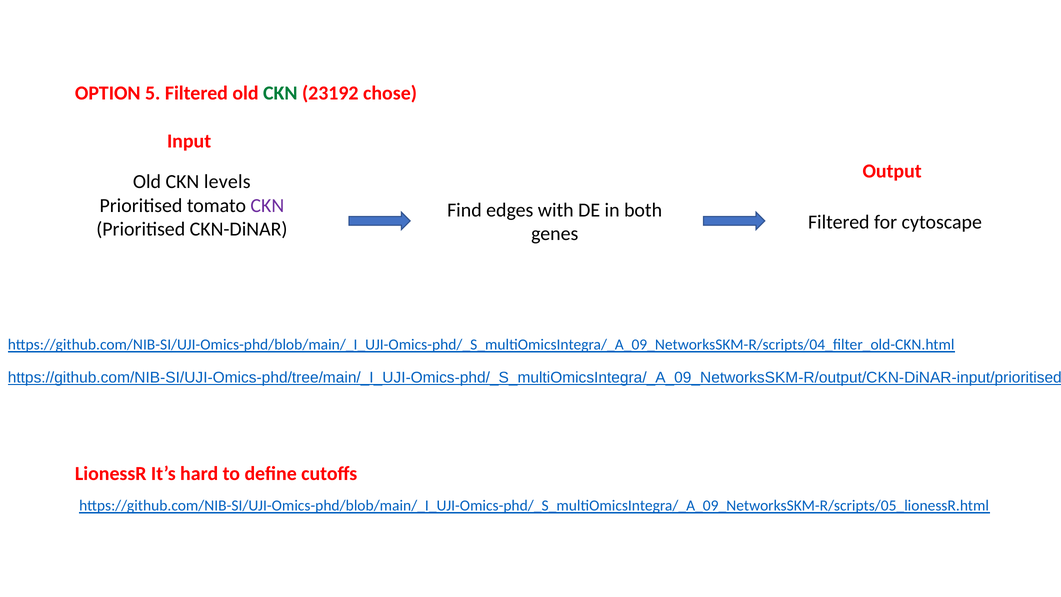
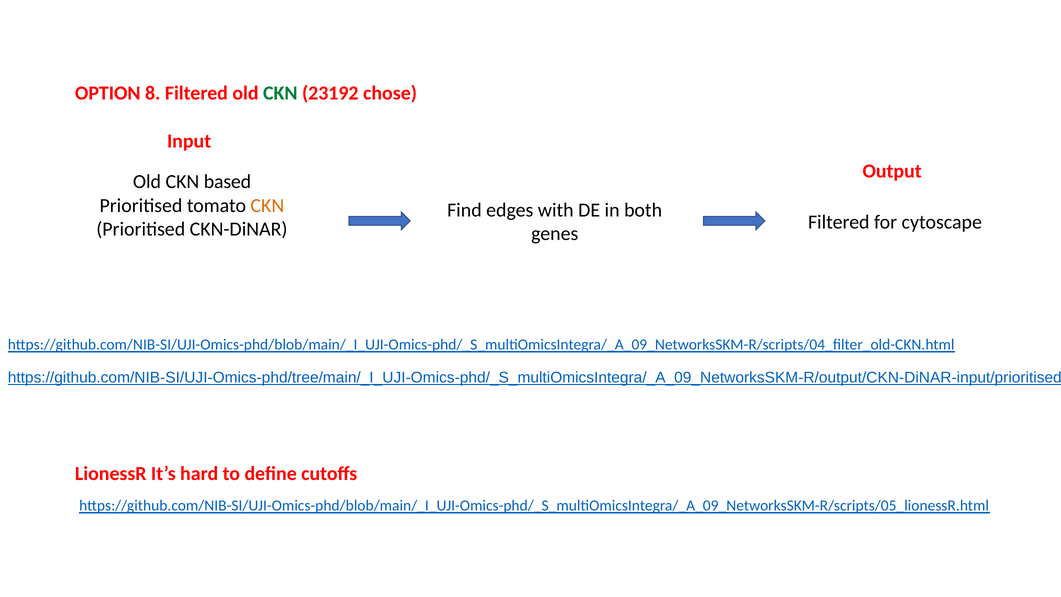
5: 5 -> 8 (153, 93)
levels: levels -> based (227, 182)
CKN colour: purple -> orange (267, 205)
